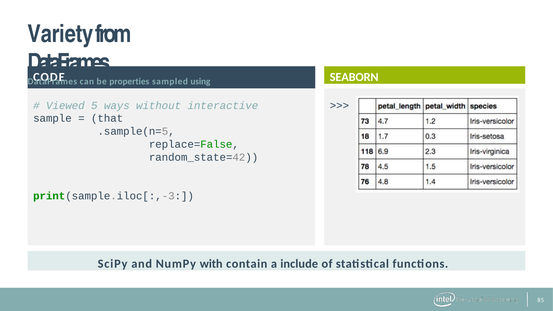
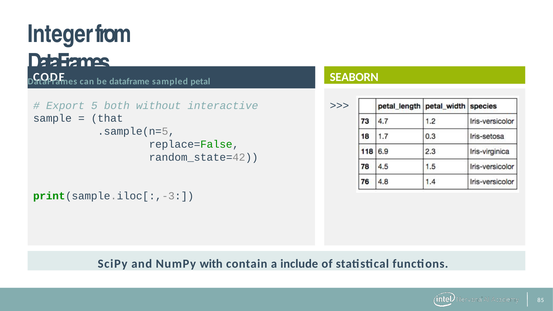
Variety: Variety -> Integer (60, 34)
properties: properties -> dataframe (129, 81)
using: using -> petal (200, 81)
Viewed: Viewed -> Export (65, 106)
ways: ways -> both (117, 106)
